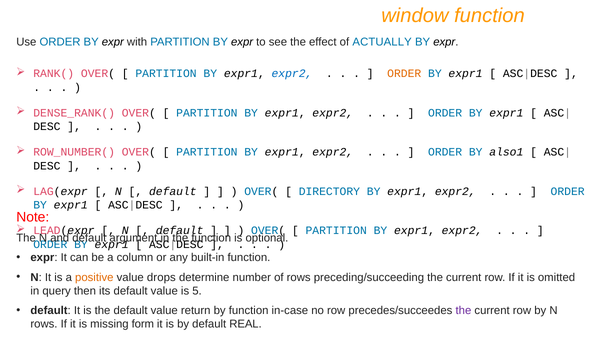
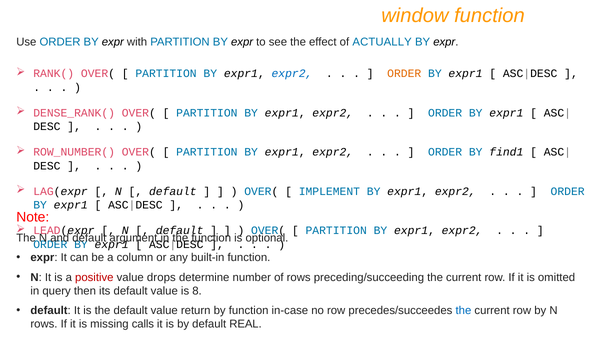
also1: also1 -> find1 (506, 152)
DIRECTORY: DIRECTORY -> IMPLEMENT (329, 192)
positive colour: orange -> red (94, 278)
5: 5 -> 8 (197, 291)
the colour: purple -> blue (463, 311)
form: form -> calls (143, 324)
